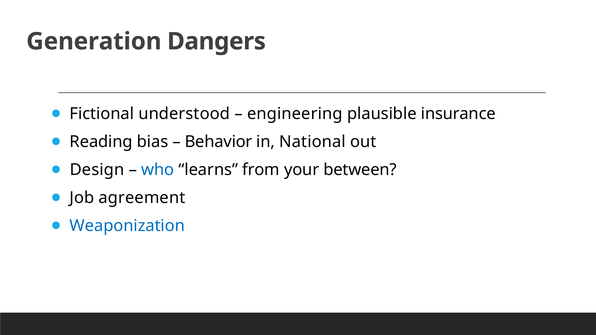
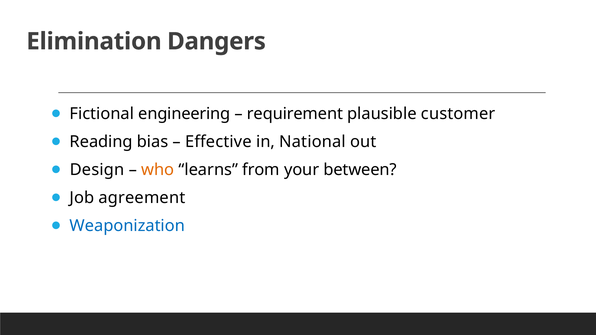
Generation: Generation -> Elimination (94, 41)
understood: understood -> engineering (184, 114)
engineering: engineering -> requirement (295, 114)
insurance: insurance -> customer (458, 114)
Behavior: Behavior -> Effective (218, 142)
who colour: blue -> orange (158, 170)
